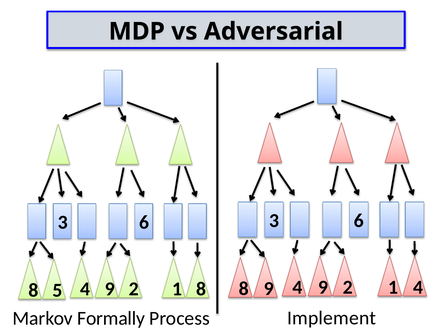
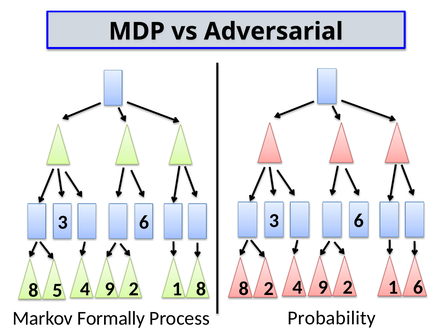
8 9: 9 -> 2 (269, 288)
1 4: 4 -> 6 (418, 287)
Implement: Implement -> Probability (332, 317)
